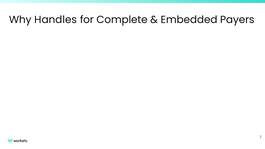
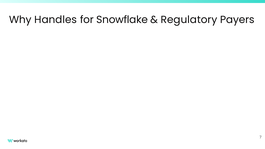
Complete: Complete -> Snowflake (122, 20)
Embedded: Embedded -> Regulatory (189, 20)
